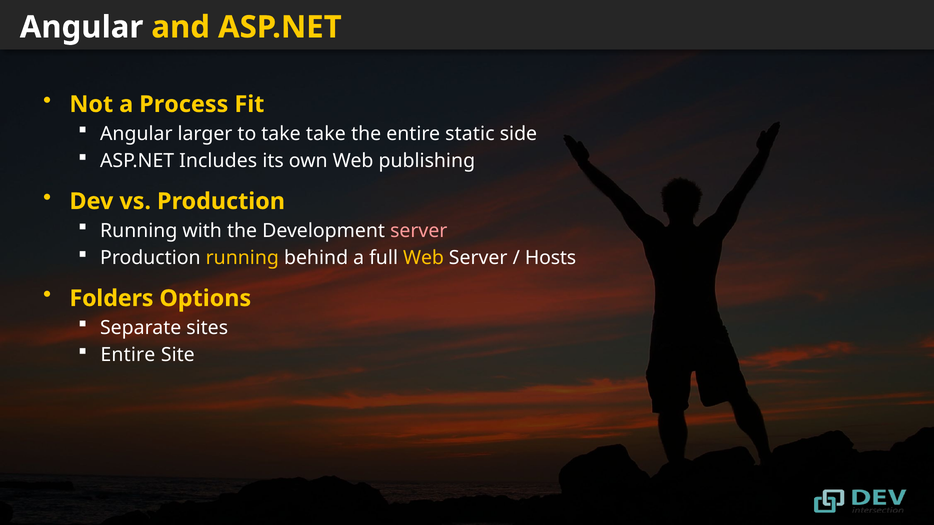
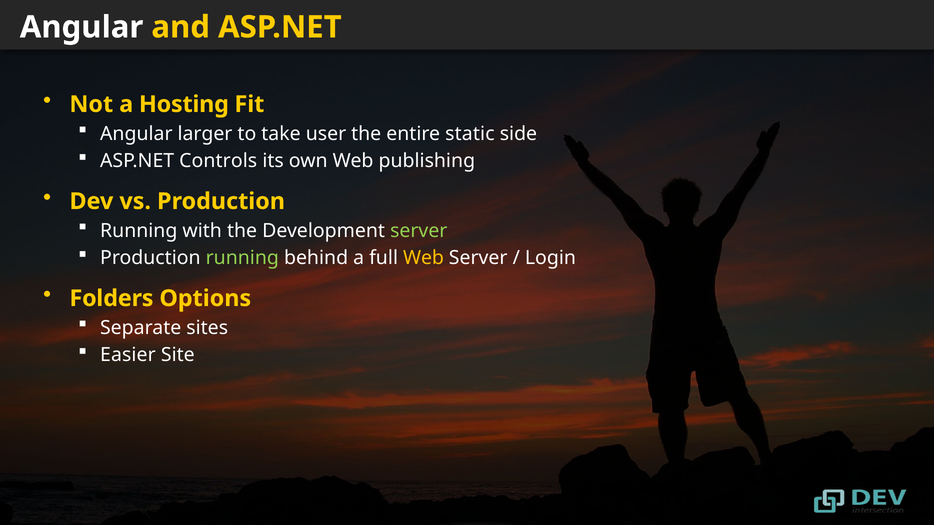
Process: Process -> Hosting (184, 104)
take take: take -> user (326, 134)
Includes: Includes -> Controls (218, 161)
server colour: pink -> light green (419, 231)
running colour: yellow -> light green (242, 258)
Hosts: Hosts -> Login (550, 258)
Entire: Entire -> Easier (128, 355)
